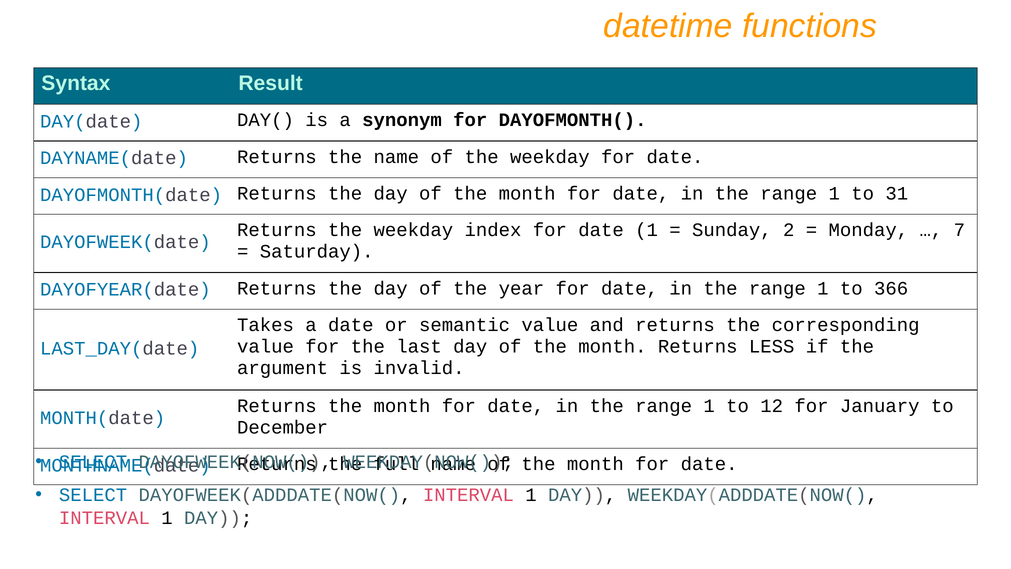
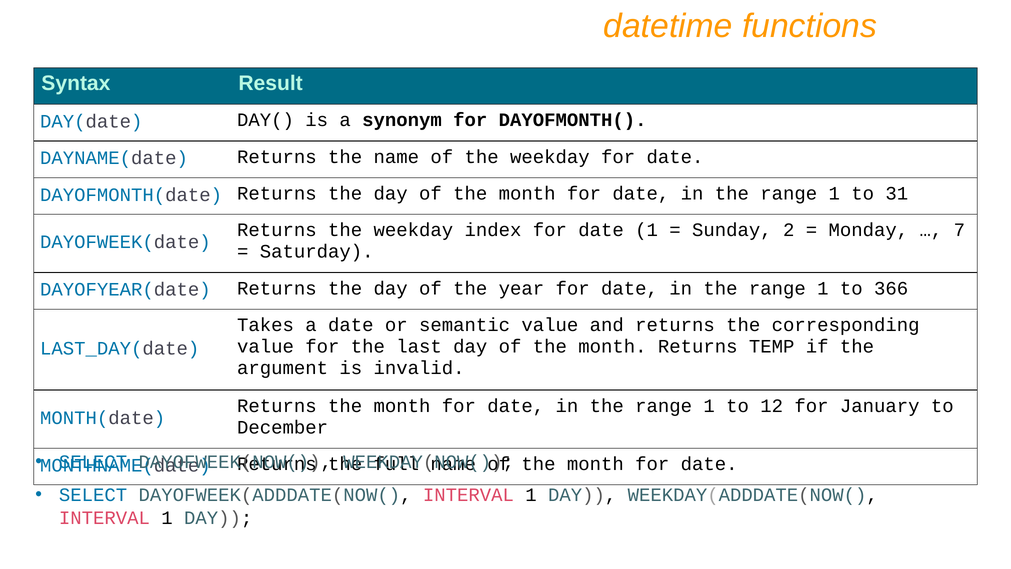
LESS: LESS -> TEMP (772, 346)
